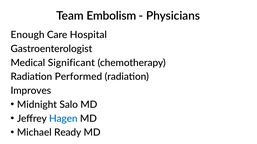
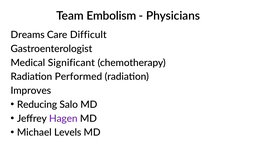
Enough: Enough -> Dreams (28, 35)
Hospital: Hospital -> Difficult (88, 35)
Midnight: Midnight -> Reducing (37, 105)
Hagen colour: blue -> purple (63, 119)
Ready: Ready -> Levels (68, 133)
